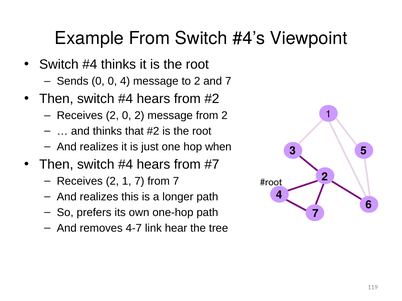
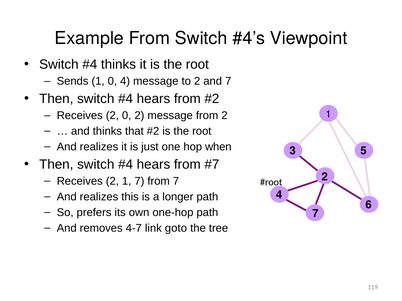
Sends 0: 0 -> 1 (98, 81)
hear: hear -> goto (176, 229)
